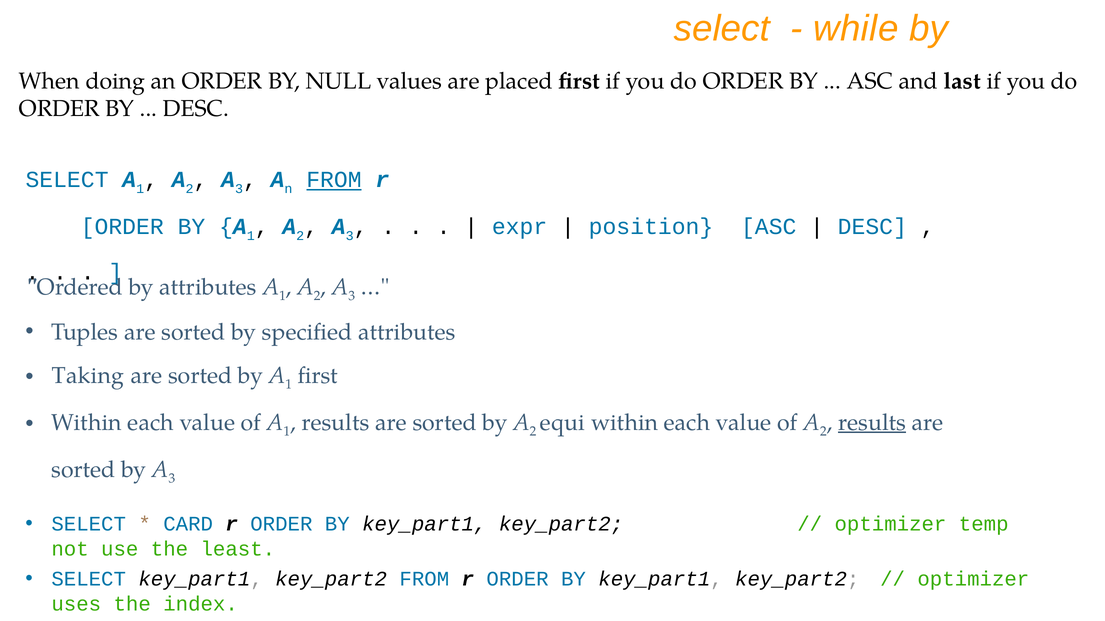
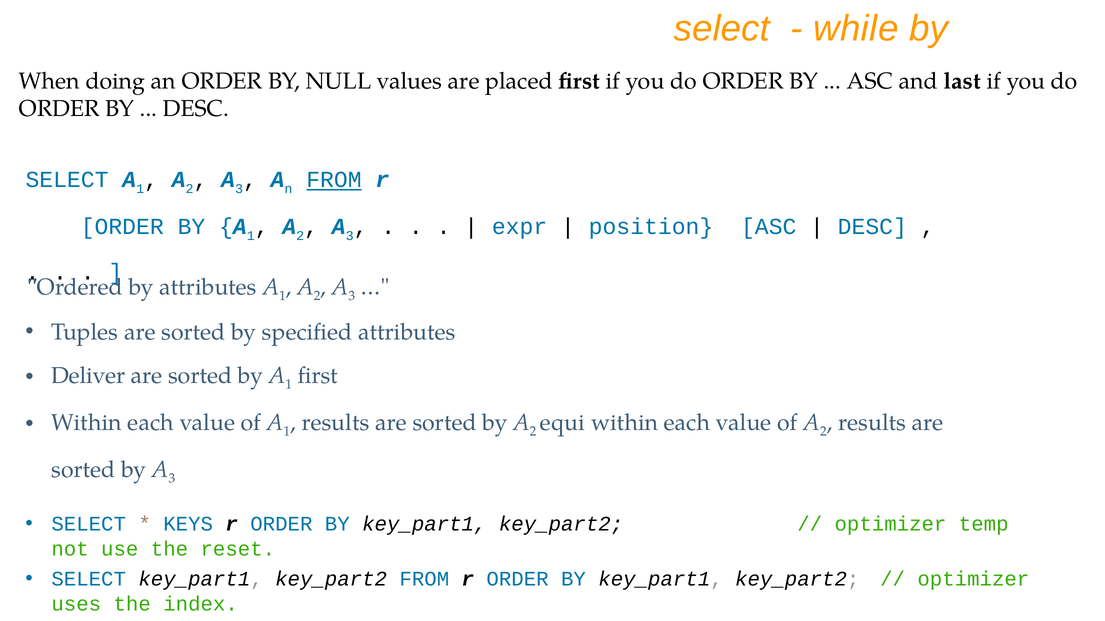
Taking: Taking -> Deliver (88, 376)
results underline: present -> none (872, 423)
CARD: CARD -> KEYS (188, 524)
least: least -> reset (238, 549)
